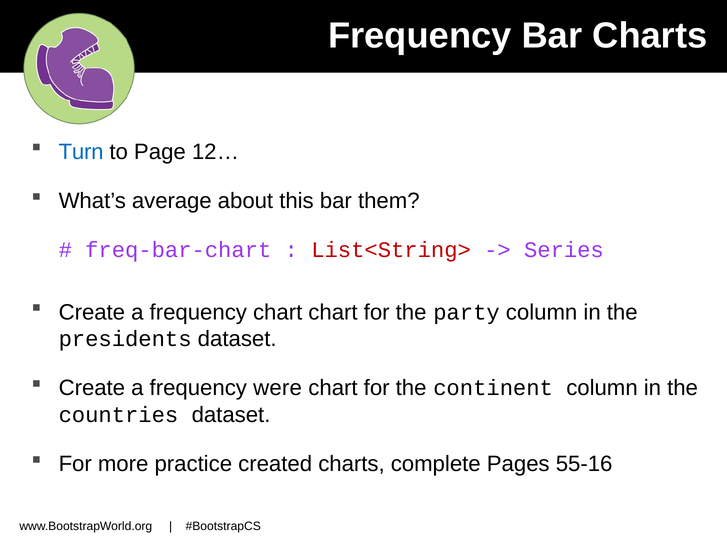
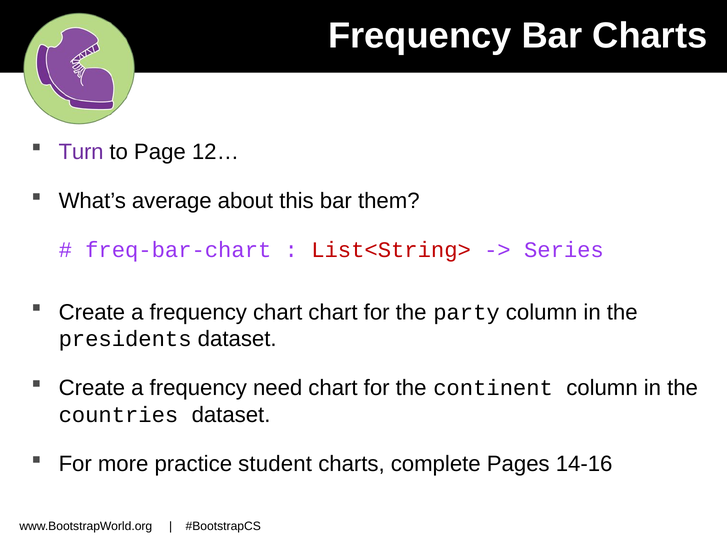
Turn colour: blue -> purple (81, 152)
were: were -> need (278, 388)
created: created -> student (275, 464)
55-16: 55-16 -> 14-16 (584, 464)
